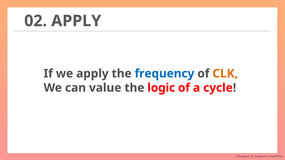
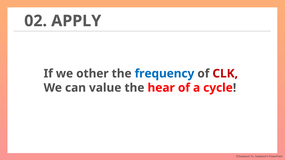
we apply: apply -> other (92, 74)
CLK colour: orange -> red (225, 74)
logic: logic -> hear (161, 88)
